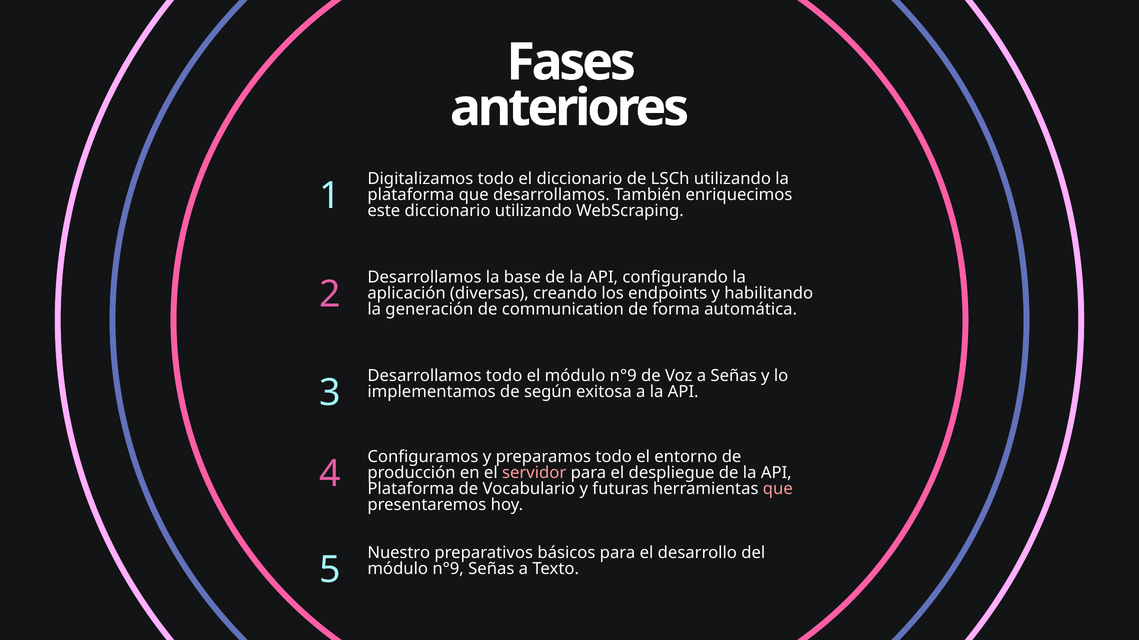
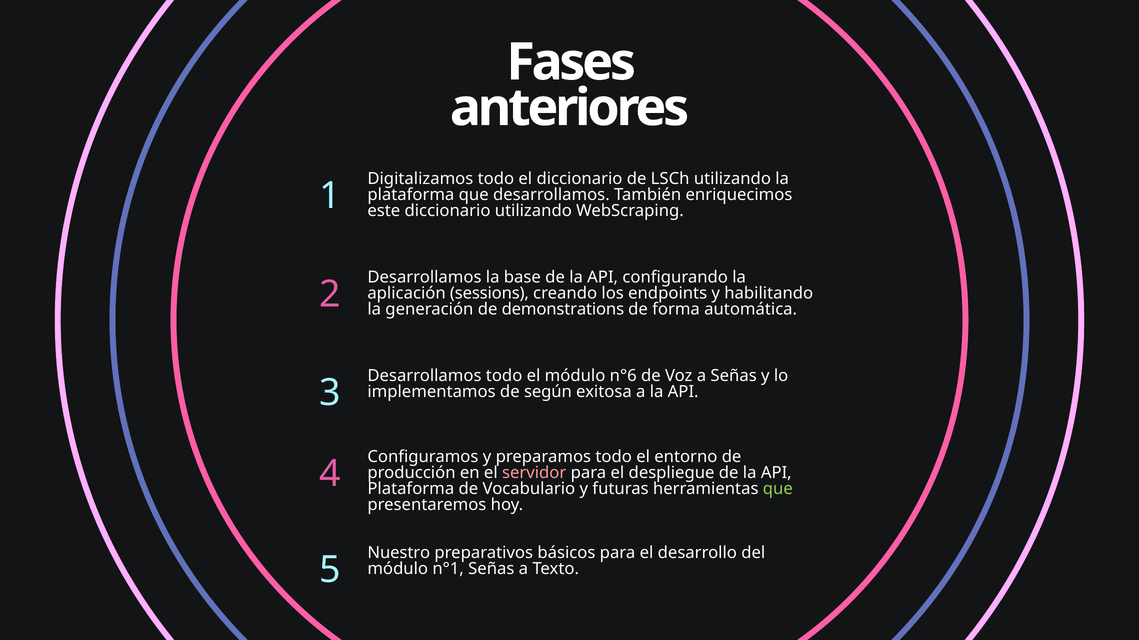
diversas: diversas -> sessions (489, 294)
communication: communication -> demonstrations (563, 310)
el módulo n°9: n°9 -> n°6 (623, 376)
que colour: pink -> light green (778, 489)
n°9: n°9 -> n°1 (448, 570)
